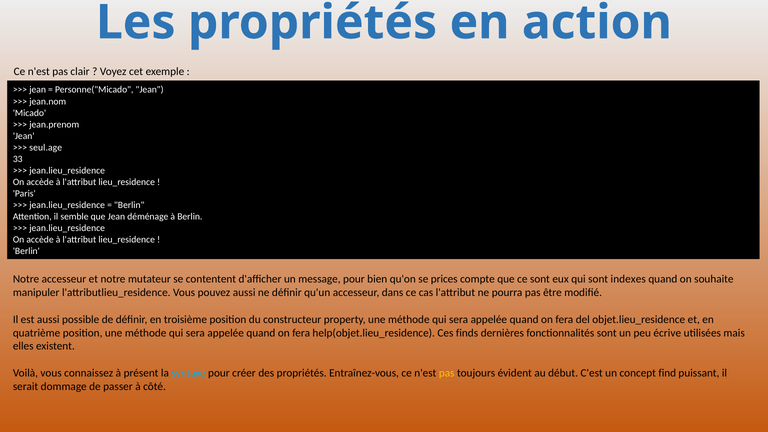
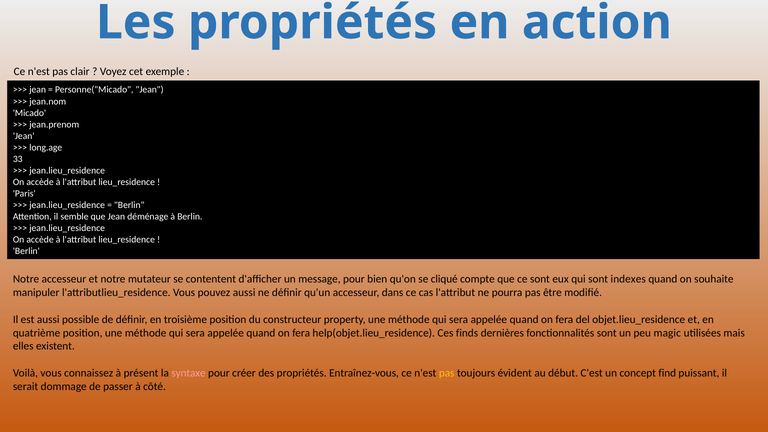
seul.age: seul.age -> long.age (46, 147)
prices: prices -> cliqué (444, 279)
écrive: écrive -> magic (667, 333)
syntaxe colour: light blue -> pink (189, 373)
